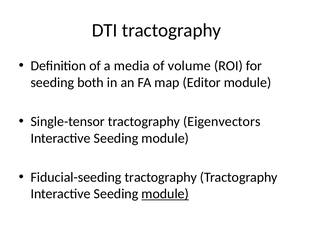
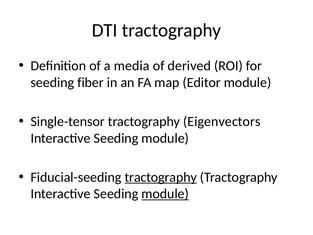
volume: volume -> derived (189, 66)
both: both -> fiber (91, 82)
tractography underline: none -> present (161, 177)
